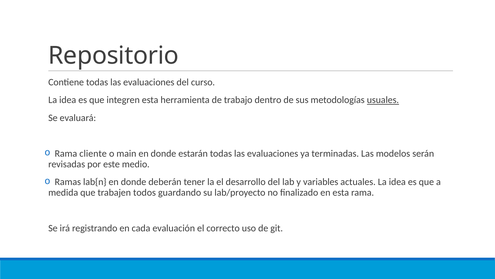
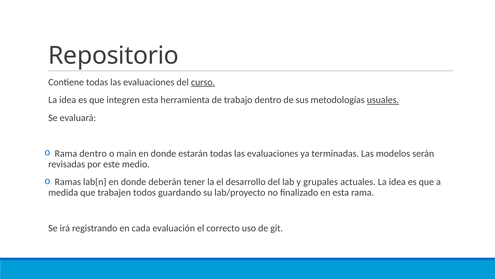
curso underline: none -> present (203, 82)
Rama cliente: cliente -> dentro (93, 153)
variables: variables -> grupales (321, 182)
